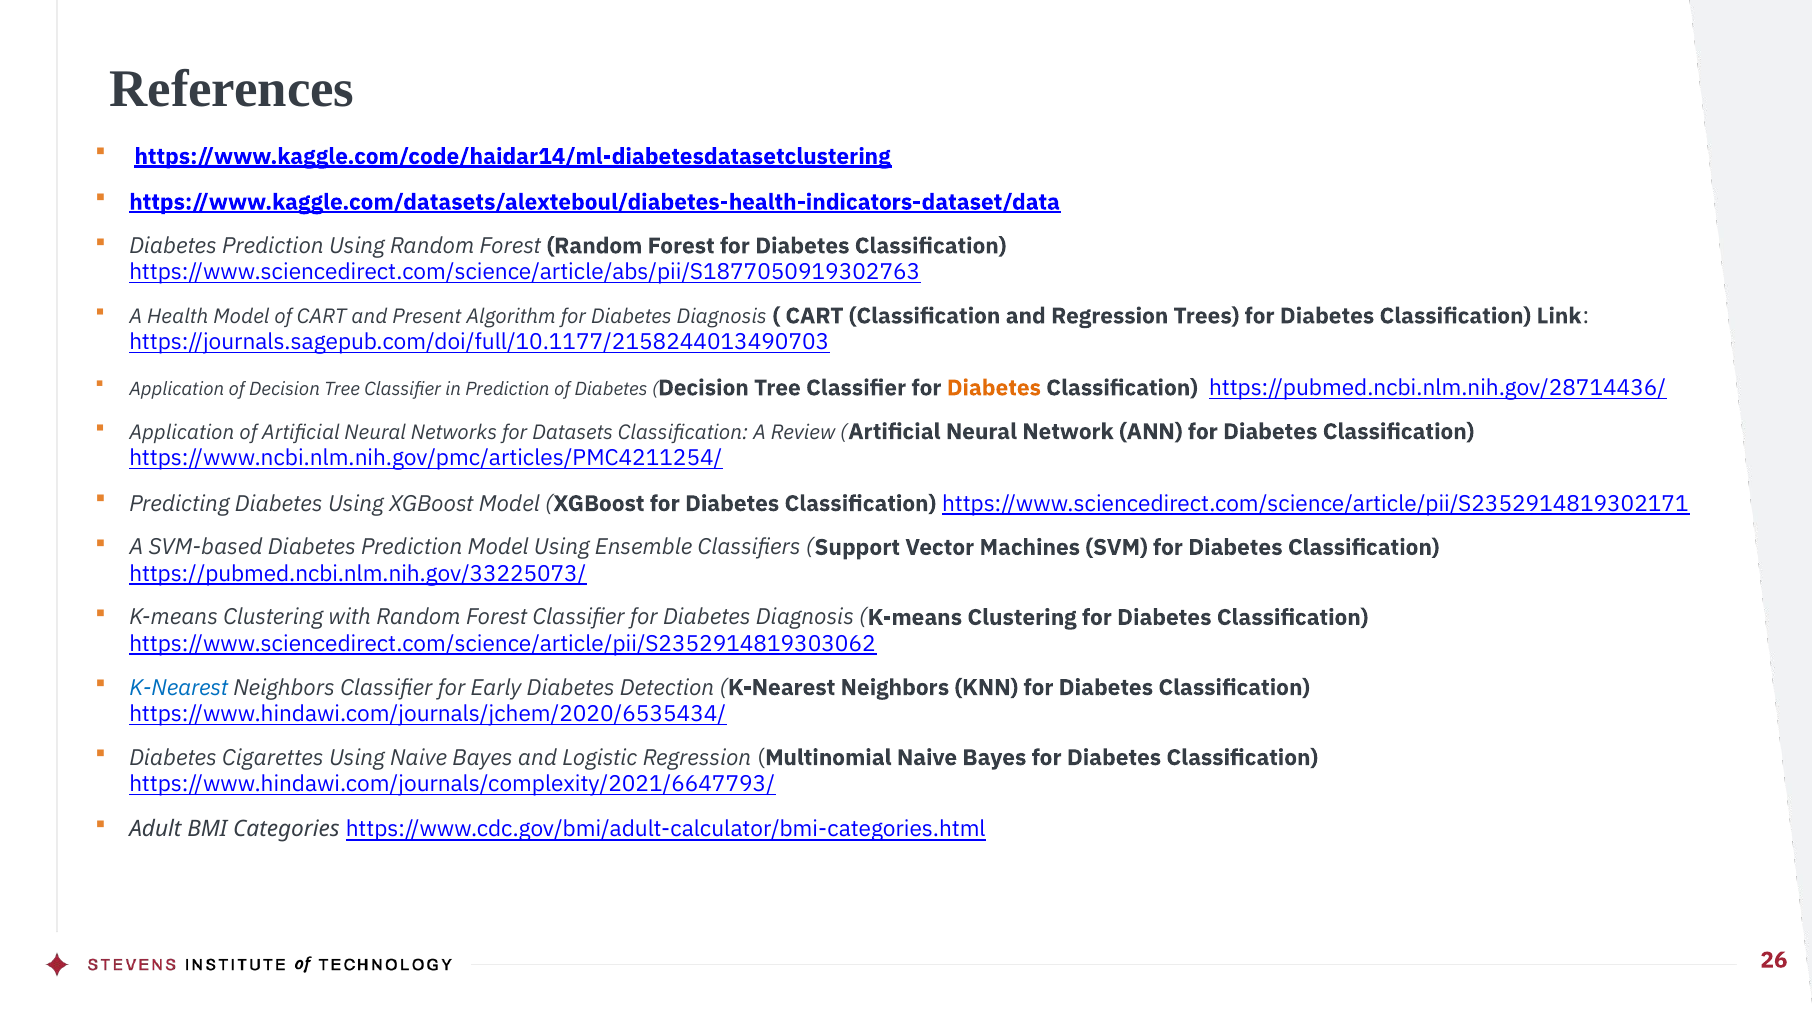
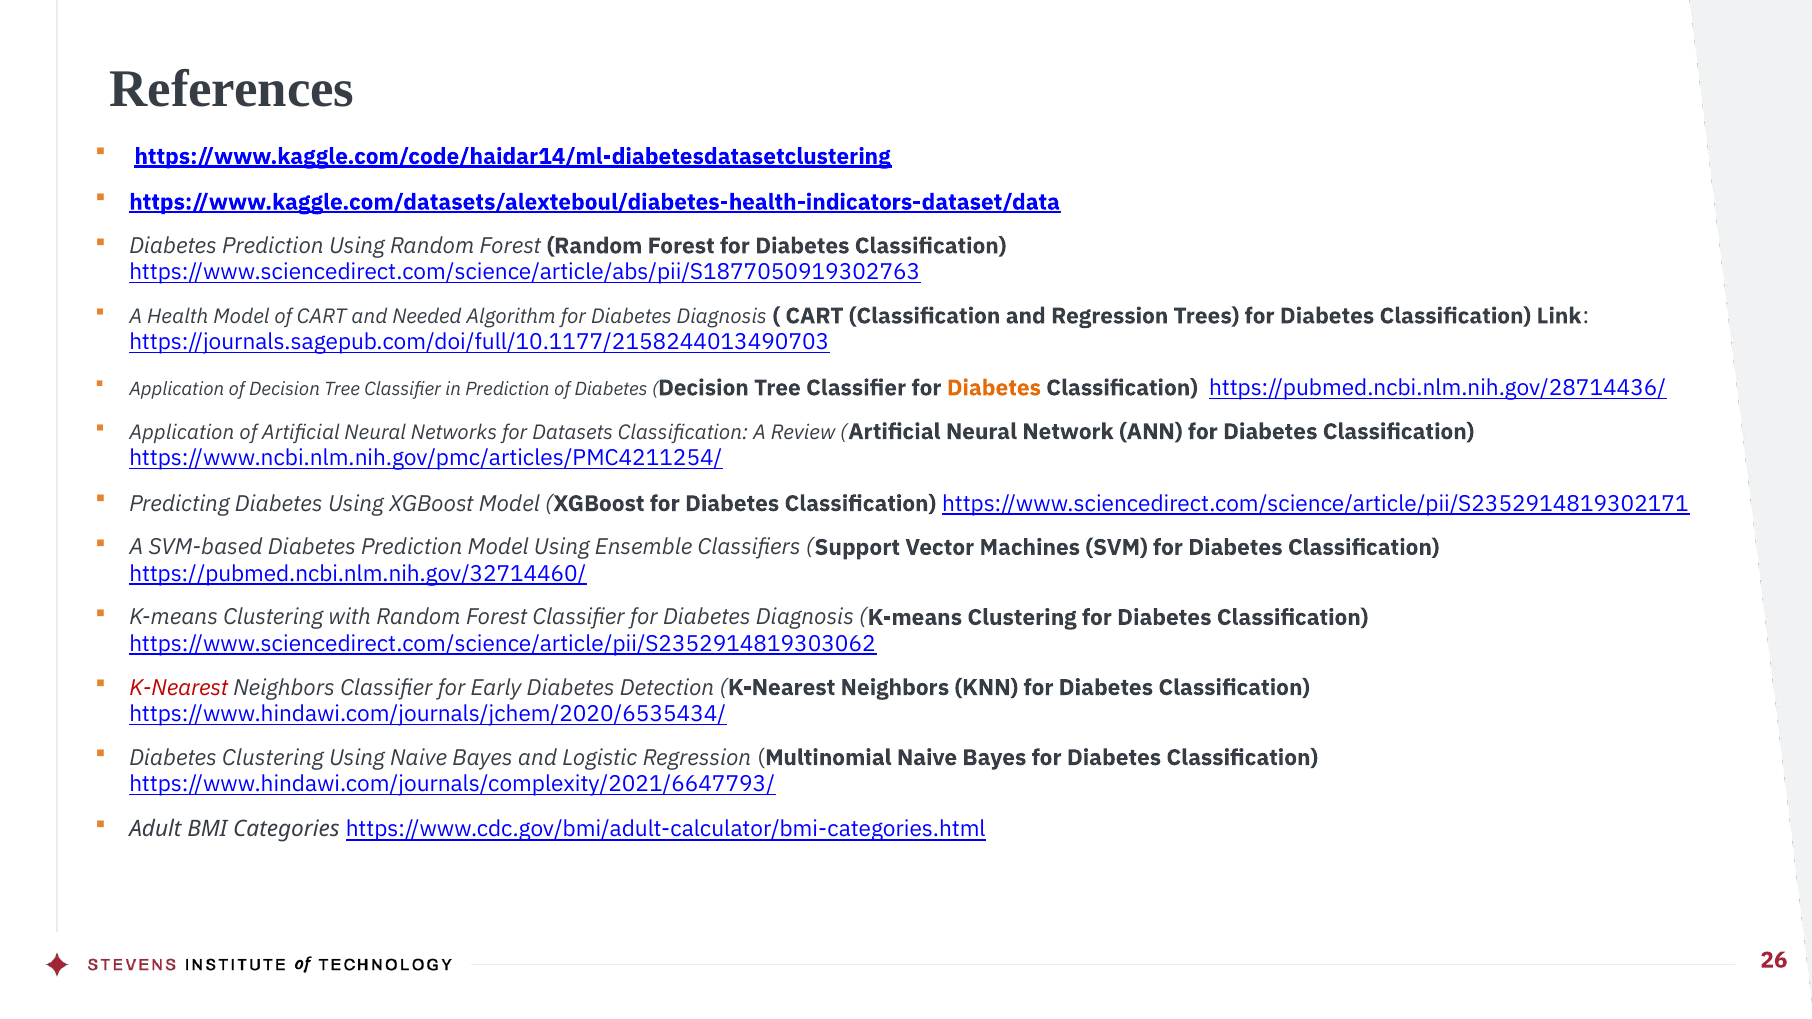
Present: Present -> Needed (427, 317)
https://pubmed.ncbi.nlm.nih.gov/33225073/: https://pubmed.ncbi.nlm.nih.gov/33225073/ -> https://pubmed.ncbi.nlm.nih.gov/32714460/ (358, 574)
K-Nearest colour: blue -> red (179, 688)
Diabetes Cigarettes: Cigarettes -> Clustering (273, 758)
